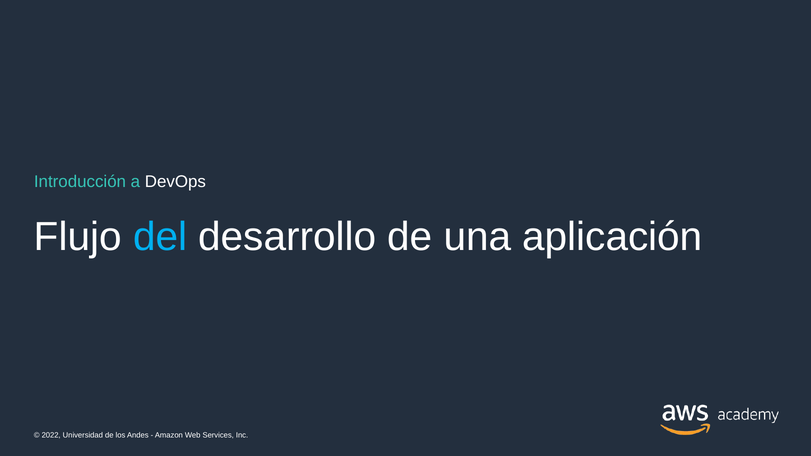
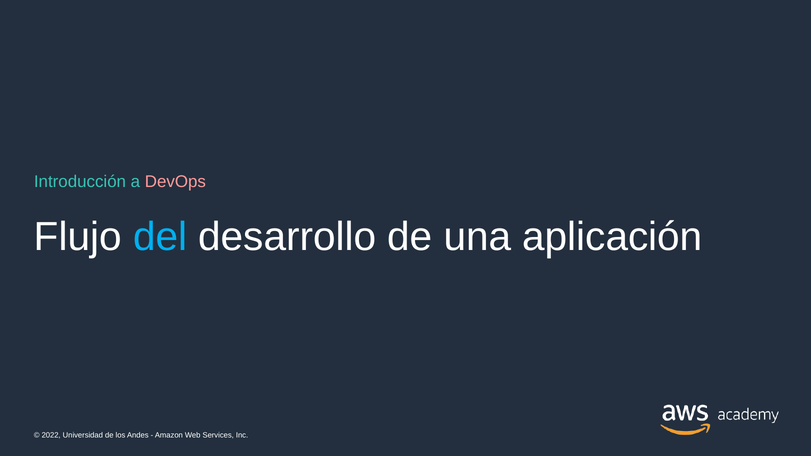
DevOps colour: white -> pink (175, 182)
